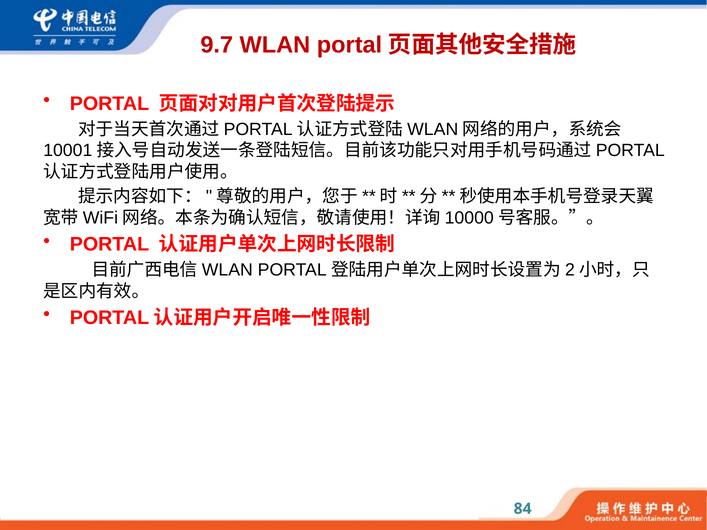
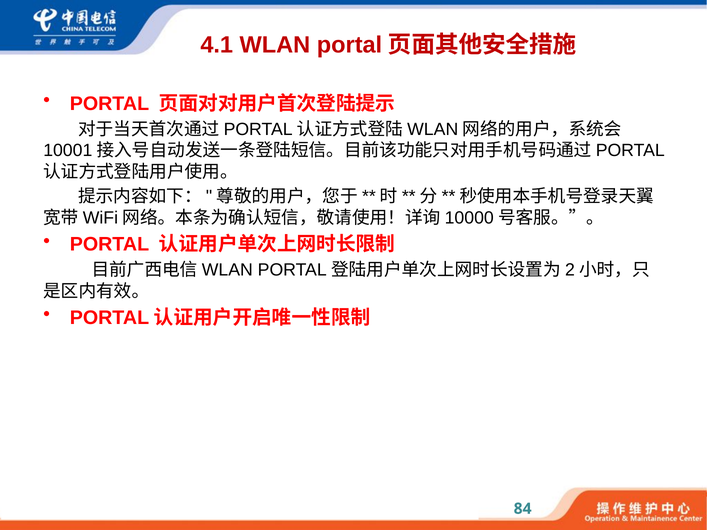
9.7: 9.7 -> 4.1 (217, 45)
